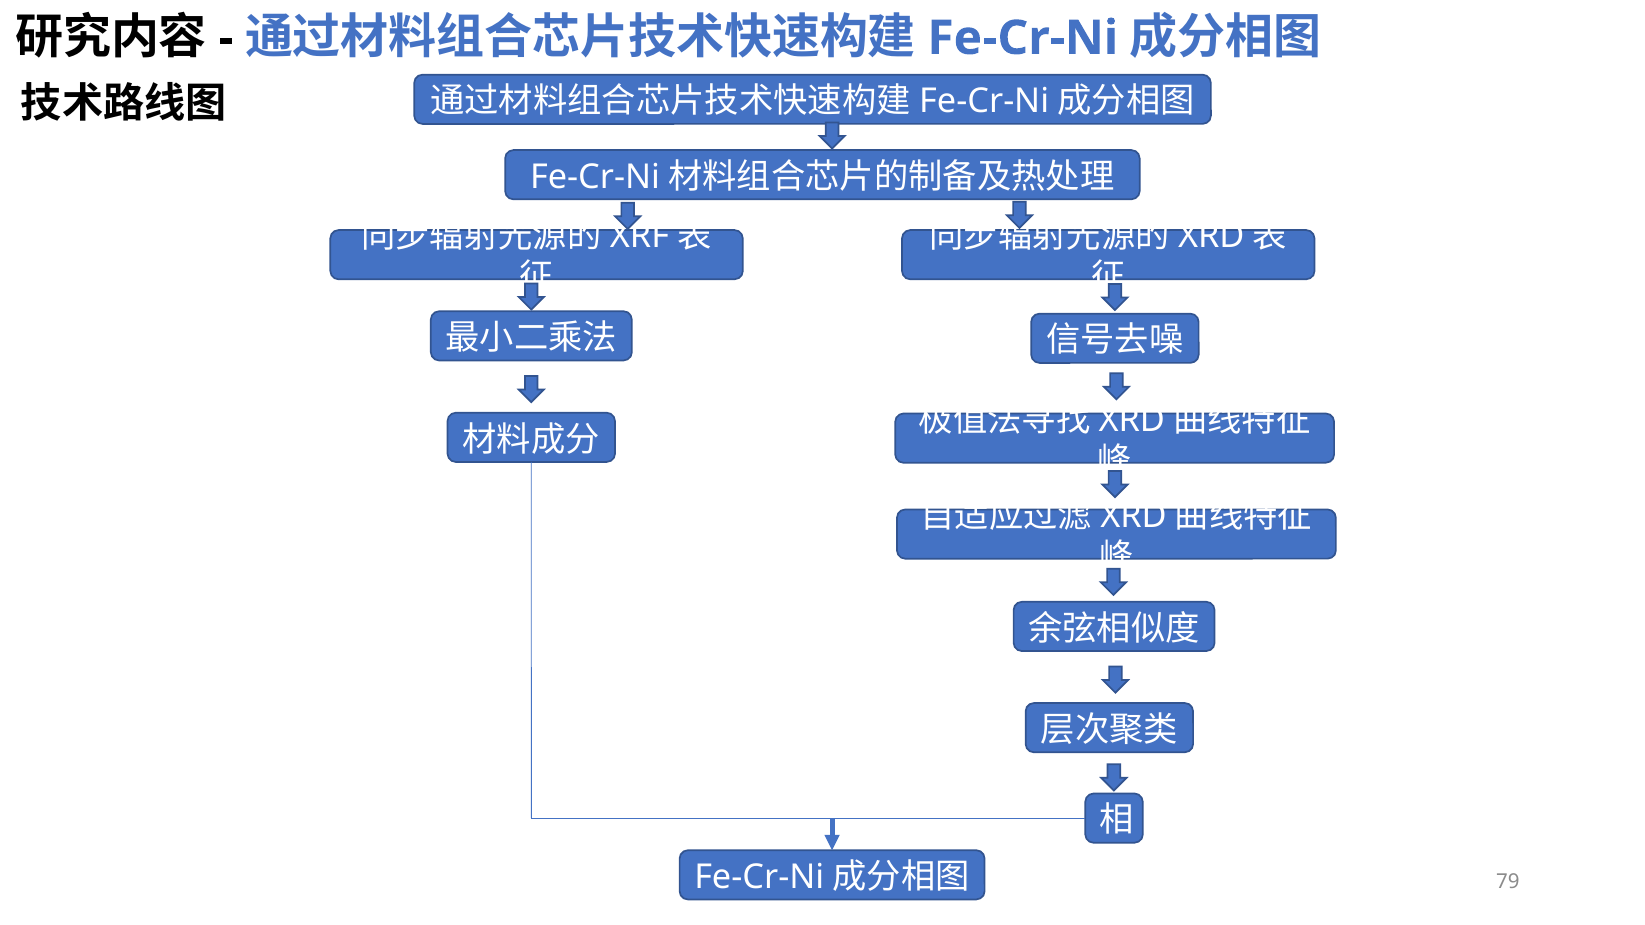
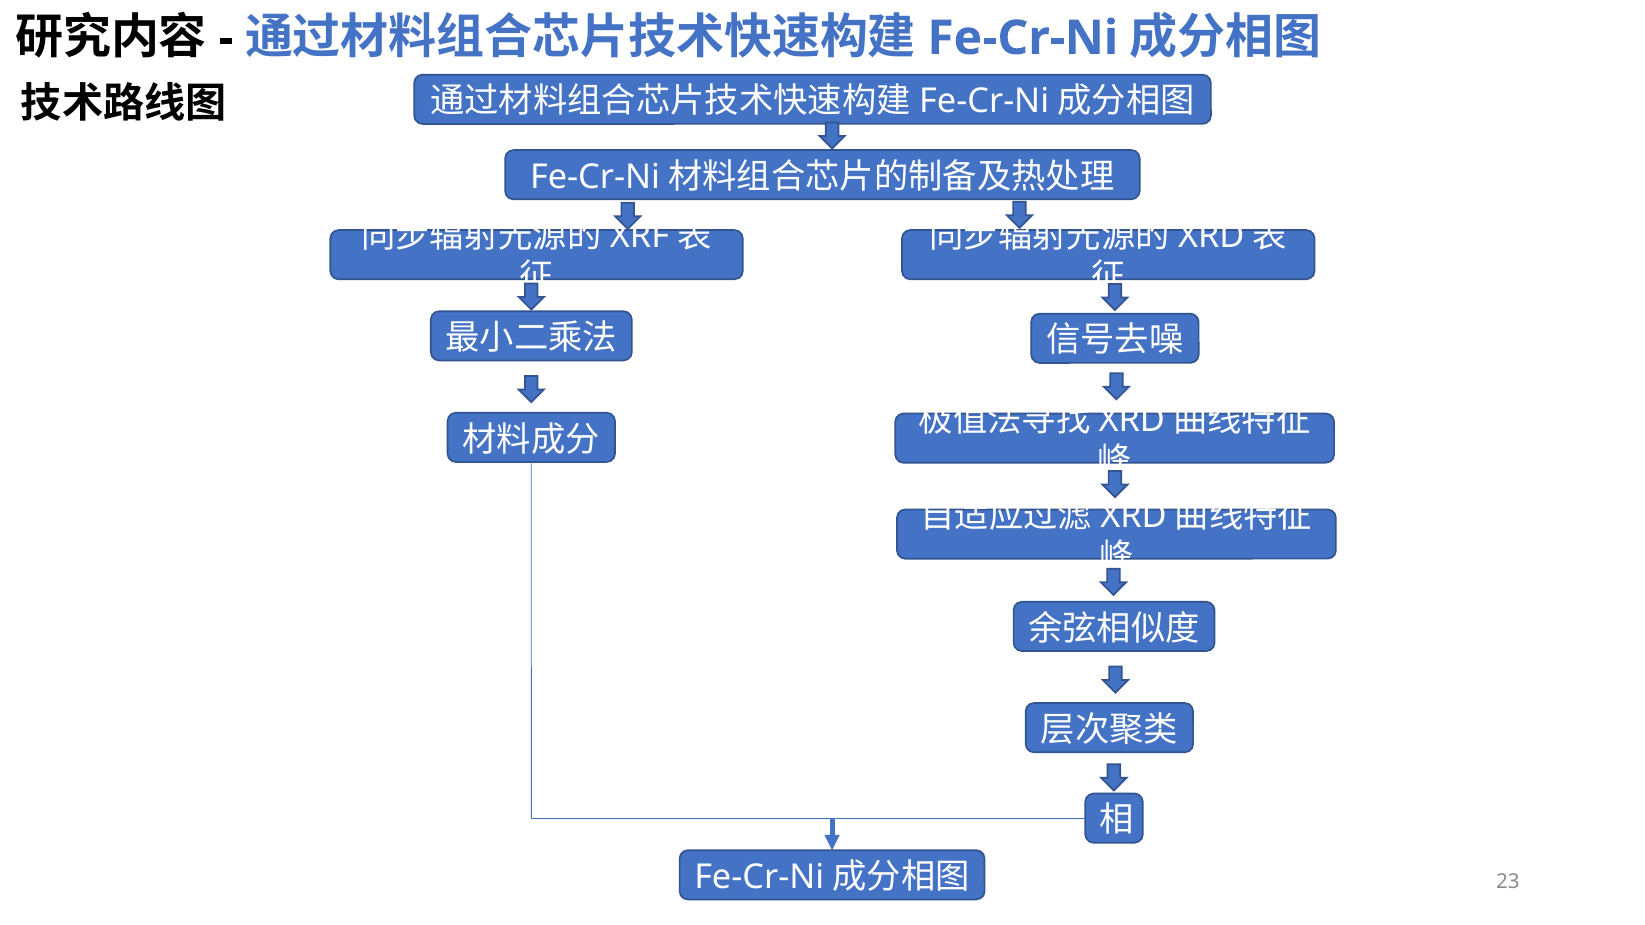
79: 79 -> 23 (1508, 882)
